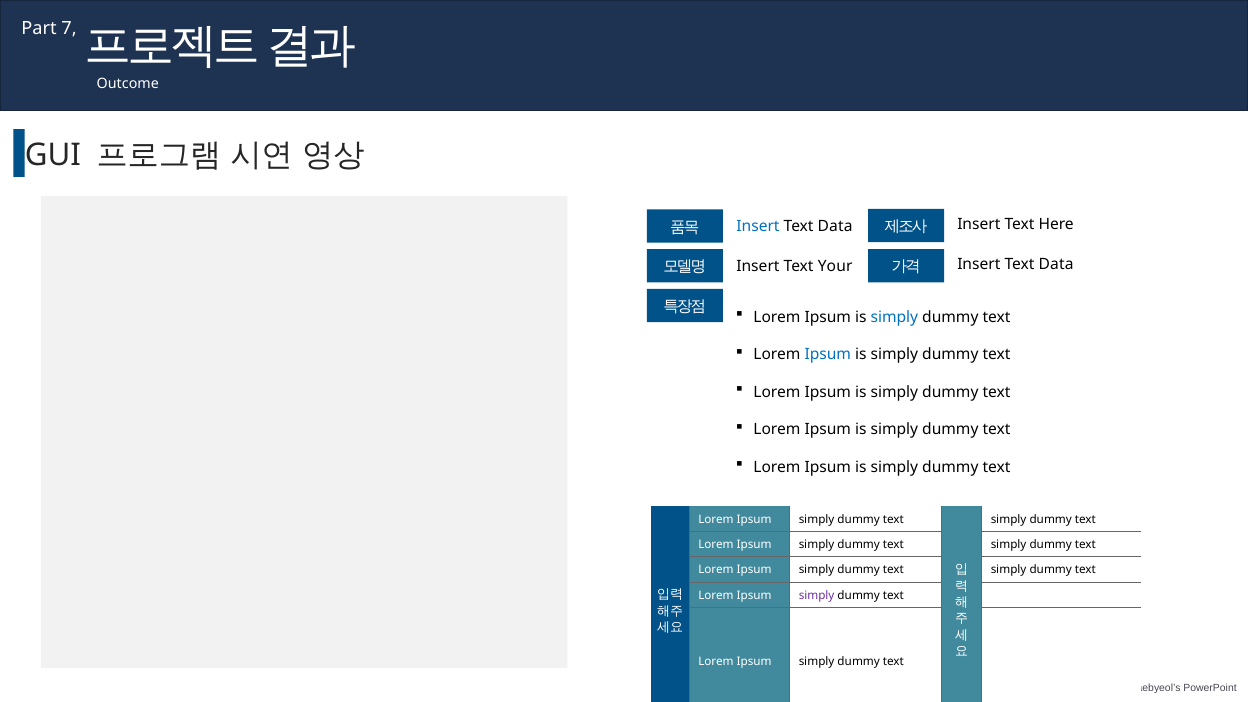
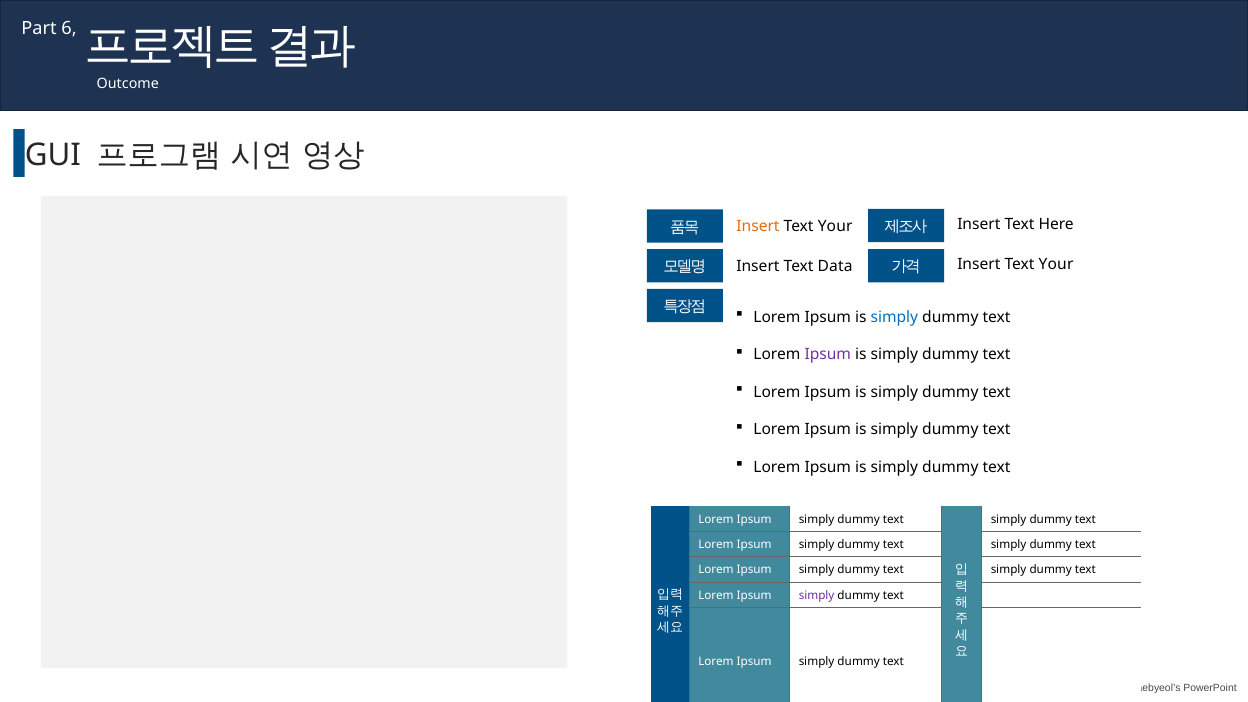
7: 7 -> 6 (69, 29)
Insert colour: blue -> orange (758, 226)
Data: Data -> Your (835, 226)
Data: Data -> Your (1056, 264)
Your: Your -> Data (835, 266)
Ipsum colour: blue -> purple (828, 355)
